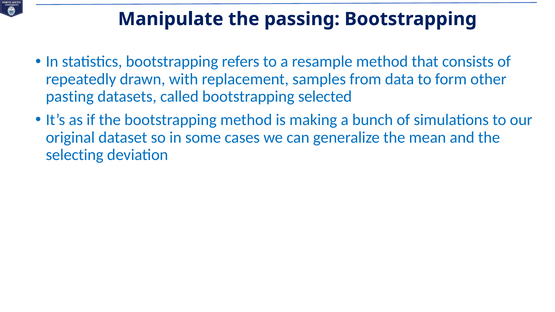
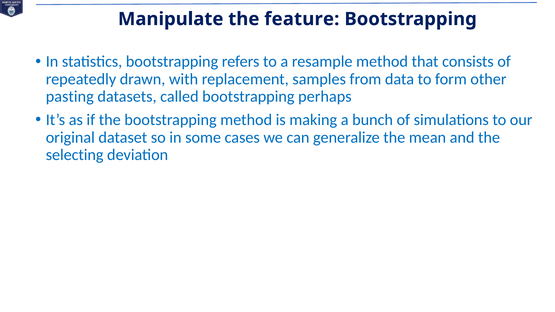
passing: passing -> feature (302, 19)
selected: selected -> perhaps (325, 97)
